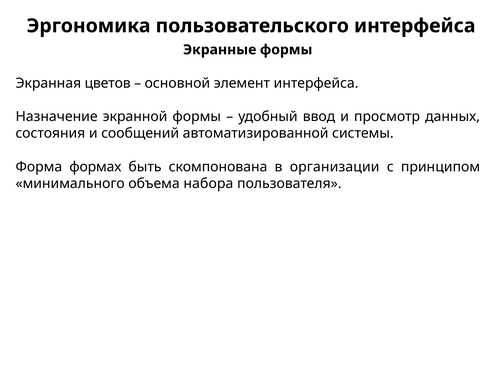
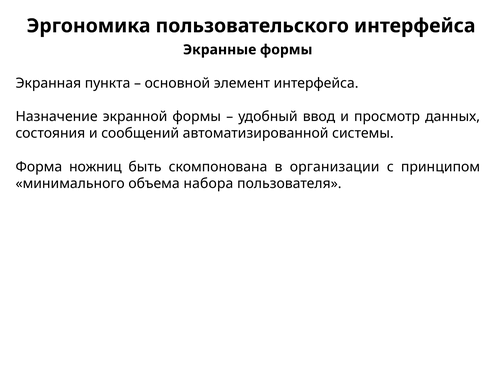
цветов: цветов -> пункта (108, 83)
формах: формах -> ножниц (95, 167)
